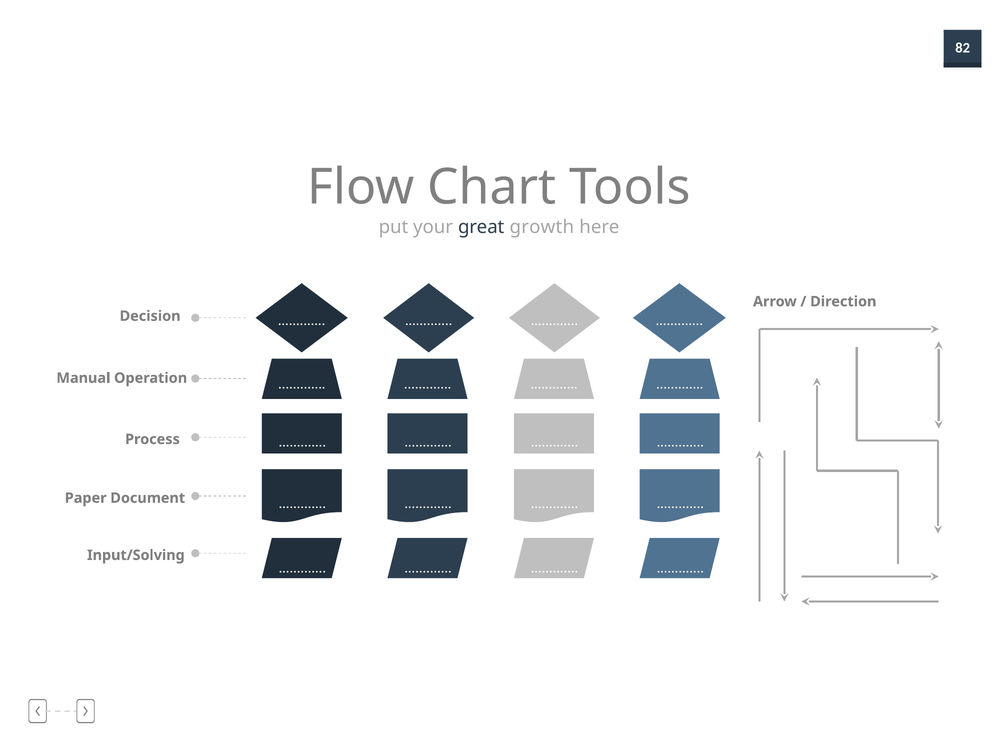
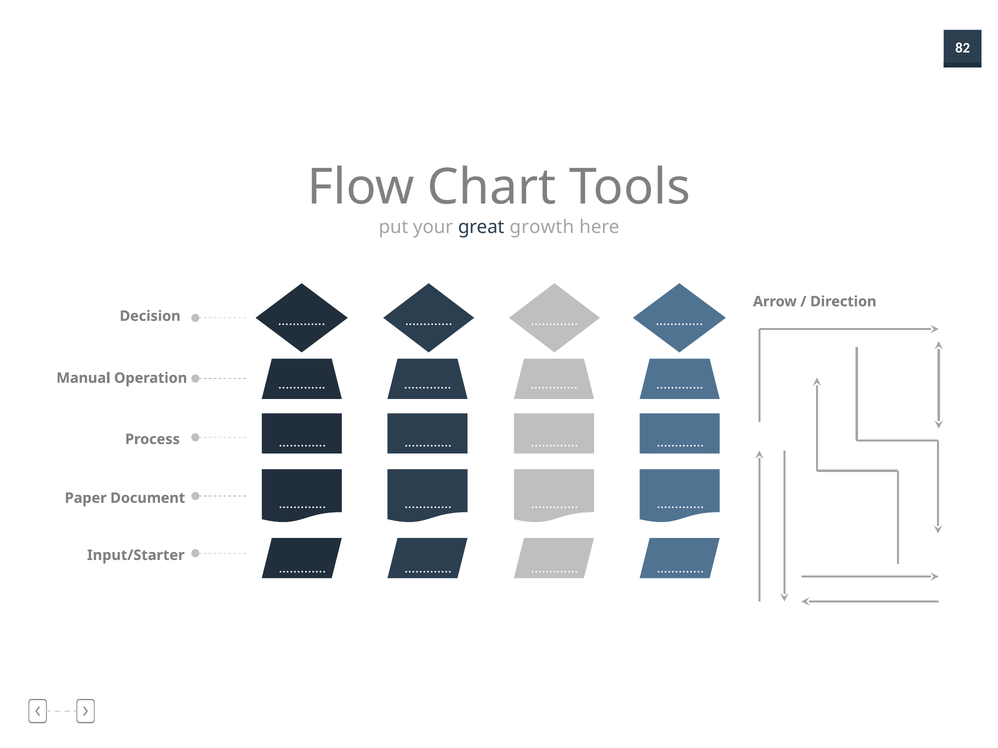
Input/Solving: Input/Solving -> Input/Starter (136, 556)
